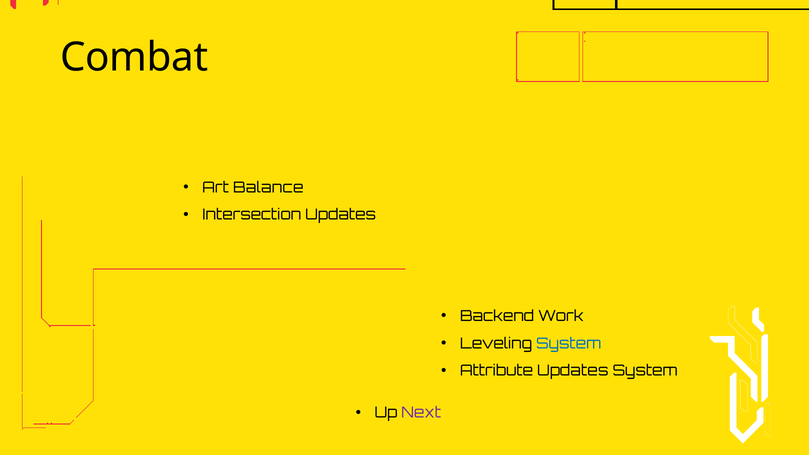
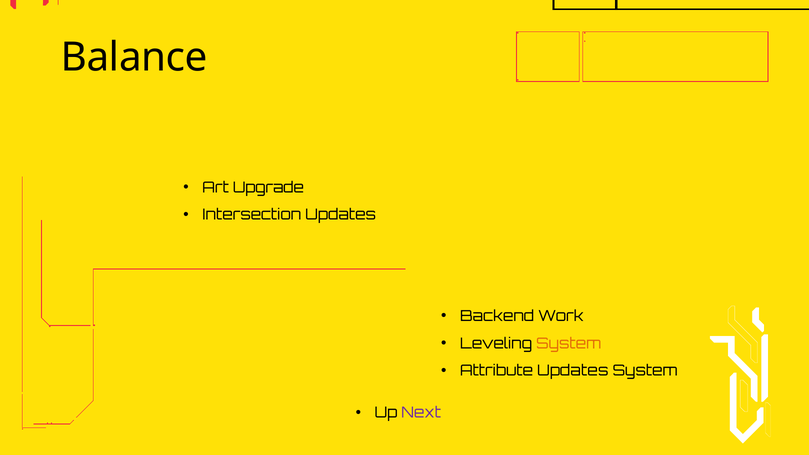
Combat: Combat -> Balance (134, 57)
Balance: Balance -> Upgrade (268, 188)
System colour: blue -> orange (569, 344)
